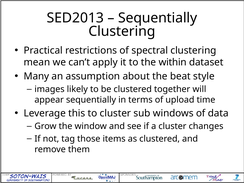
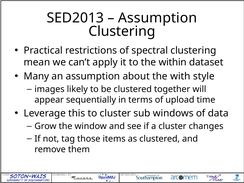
Sequentially: Sequentially -> Assumption (158, 18)
beat: beat -> with (180, 76)
